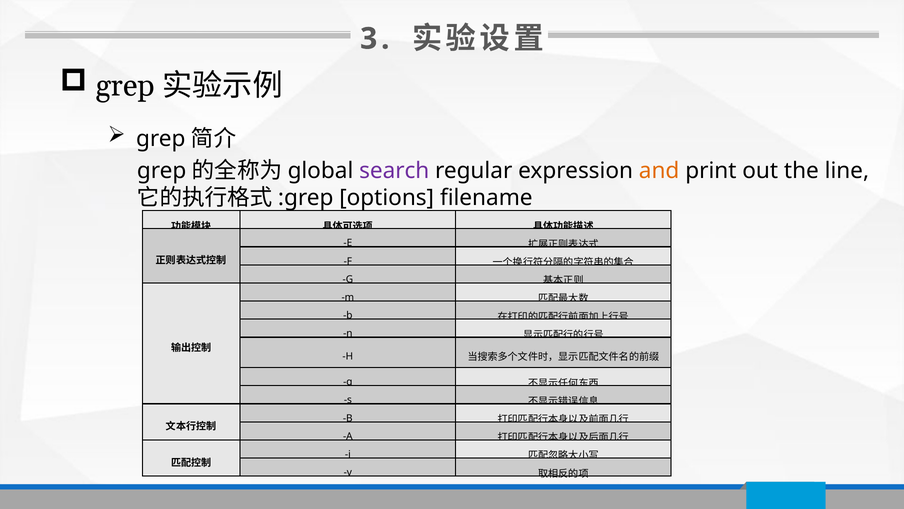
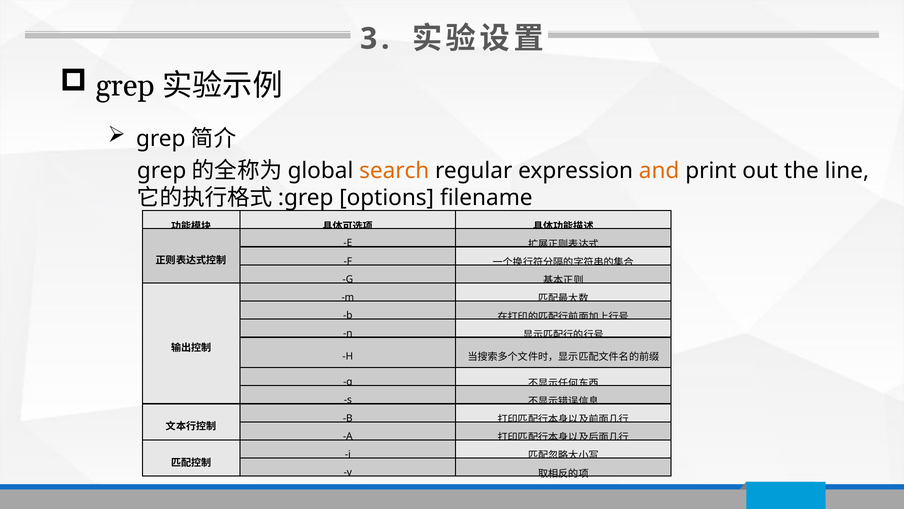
search colour: purple -> orange (394, 170)
